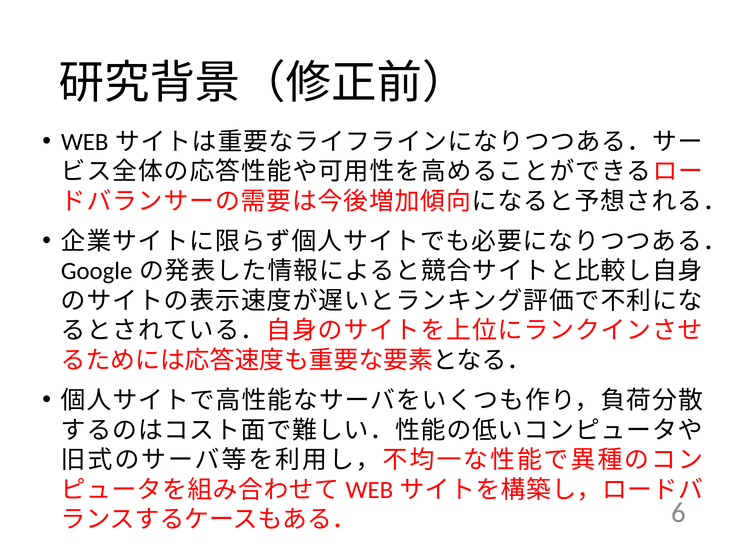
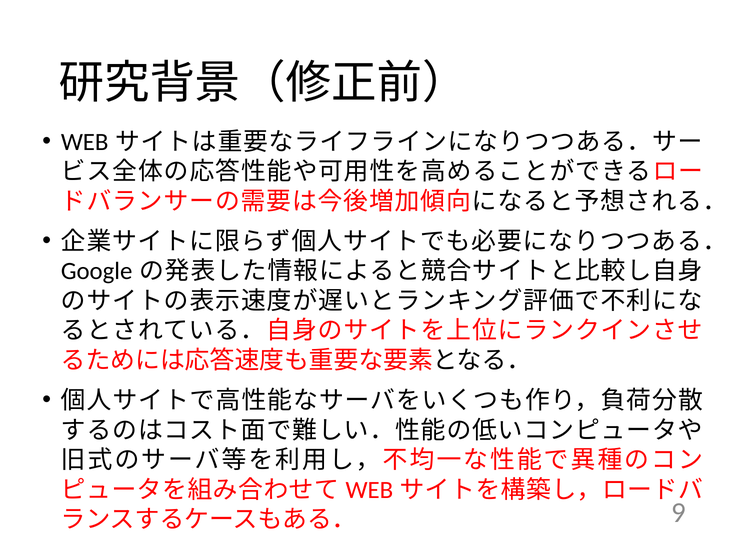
6: 6 -> 9 (679, 513)
